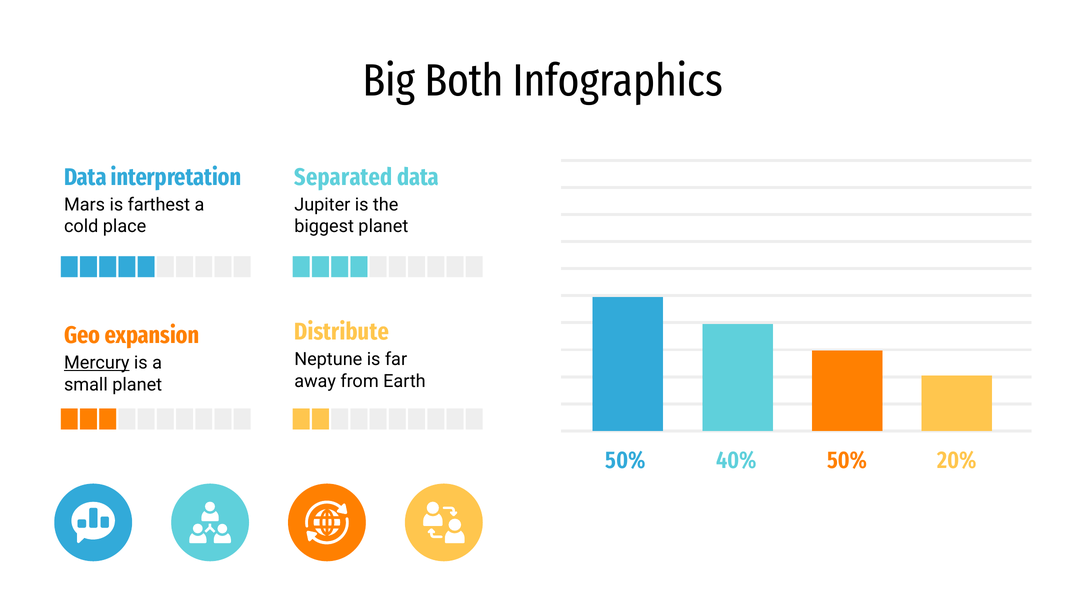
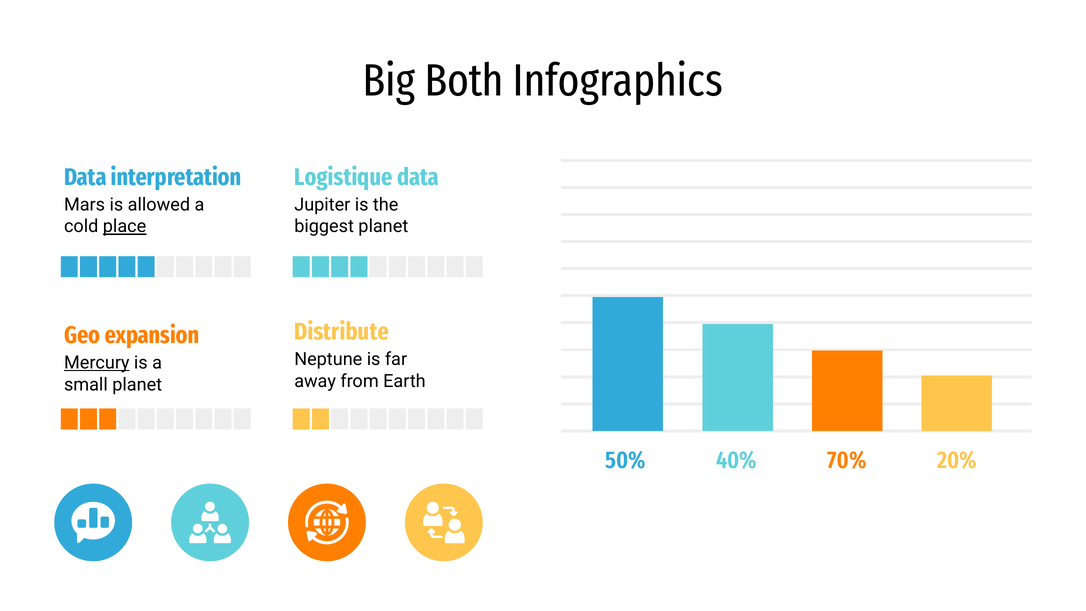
Separated: Separated -> Logistique (343, 177)
farthest: farthest -> allowed (159, 205)
place underline: none -> present (125, 226)
40% 50%: 50% -> 70% (847, 460)
